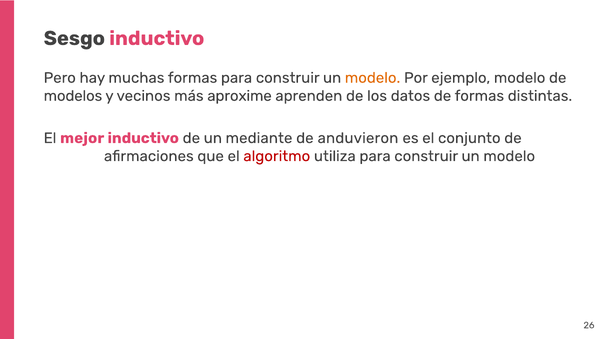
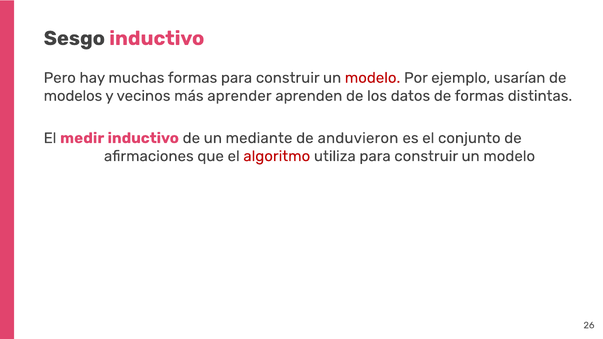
modelo colour: orange -> red (373, 78)
ejemplo modelo: modelo -> usarían (520, 78)
aproxime: aproxime -> aprender (239, 96)
mejor: mejor -> medir (82, 138)
